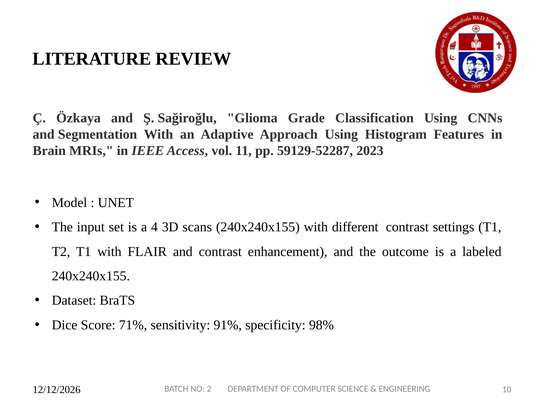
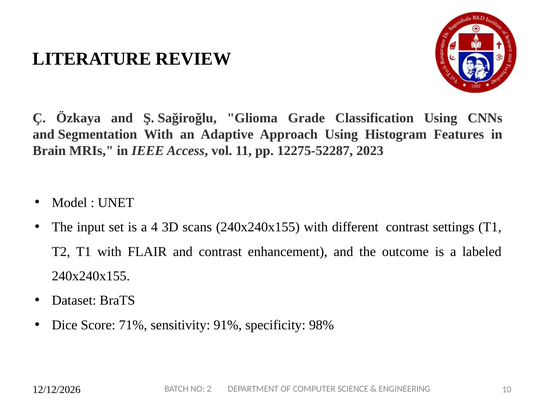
59129-52287: 59129-52287 -> 12275-52287 (315, 151)
